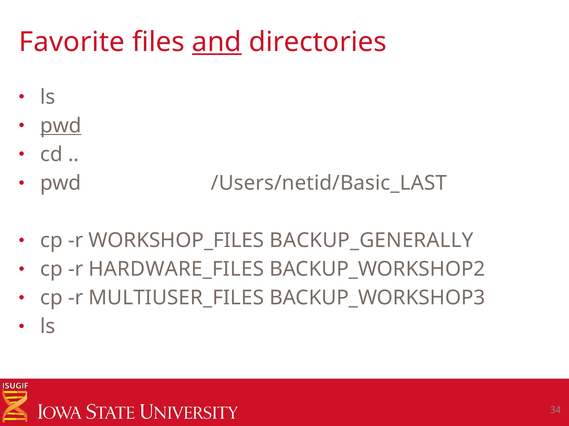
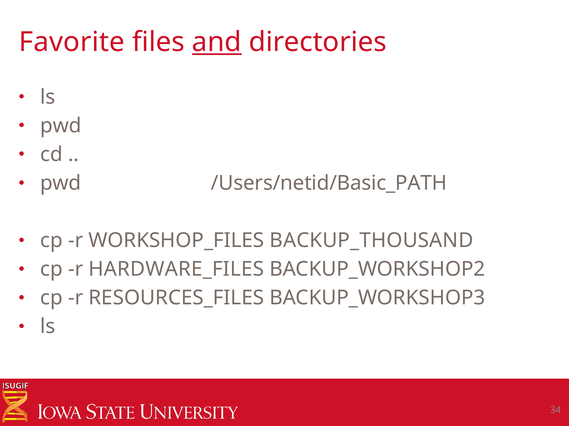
pwd underline: present -> none (61, 126)
/Users/netid/Basic_LAST: /Users/netid/Basic_LAST -> /Users/netid/Basic_PATH (329, 183)
BACKUP_GENERALLY: BACKUP_GENERALLY -> BACKUP_THOUSAND (371, 241)
MULTIUSER_FILES: MULTIUSER_FILES -> RESOURCES_FILES (176, 298)
